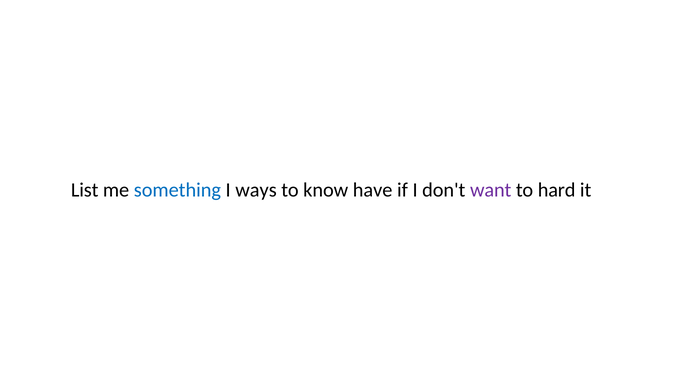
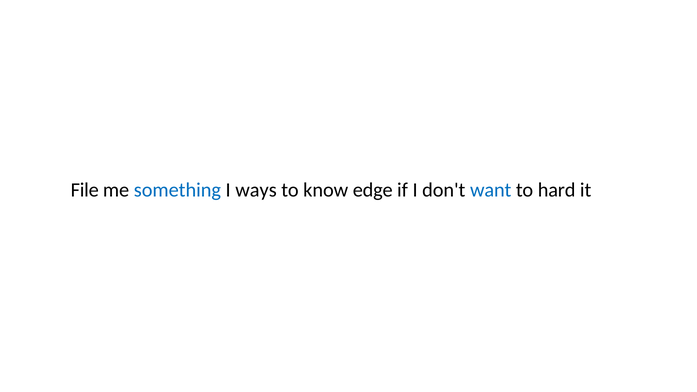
List: List -> File (85, 190)
have: have -> edge (373, 190)
want colour: purple -> blue (491, 190)
